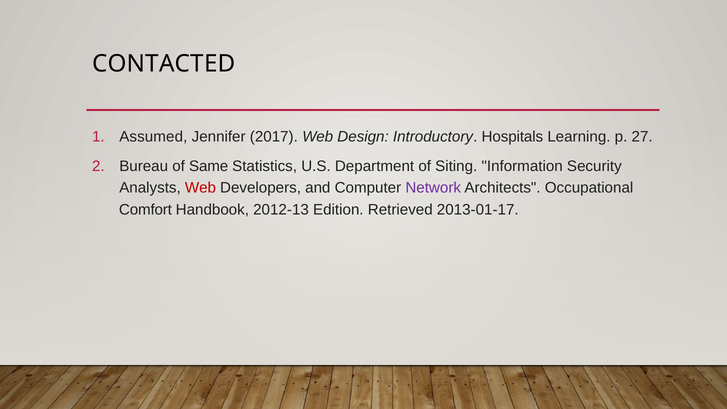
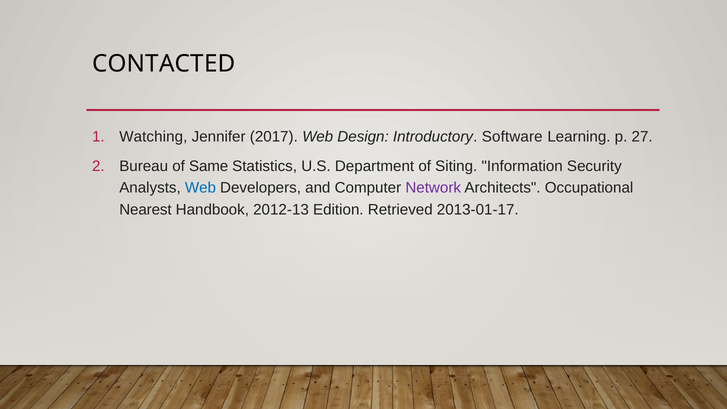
Assumed: Assumed -> Watching (153, 137)
Hospitals: Hospitals -> Software (512, 137)
Web colour: red -> blue (200, 188)
Comfort: Comfort -> Nearest (145, 210)
